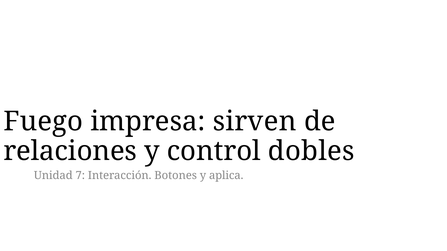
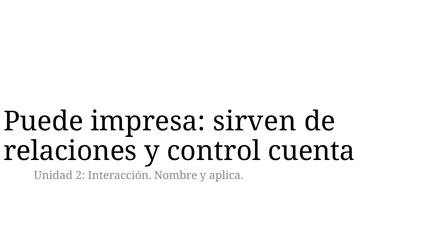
Fuego: Fuego -> Puede (43, 122)
dobles: dobles -> cuenta (312, 151)
7: 7 -> 2 (80, 176)
Botones: Botones -> Nombre (176, 176)
